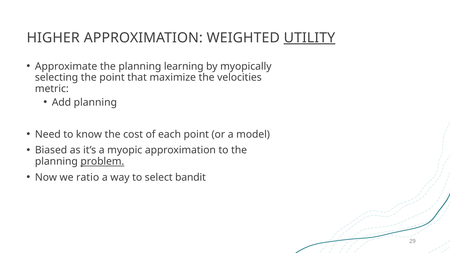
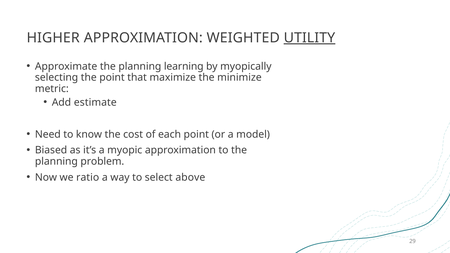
velocities: velocities -> minimize (239, 78)
Add planning: planning -> estimate (95, 102)
problem underline: present -> none (102, 162)
bandit: bandit -> above (190, 177)
